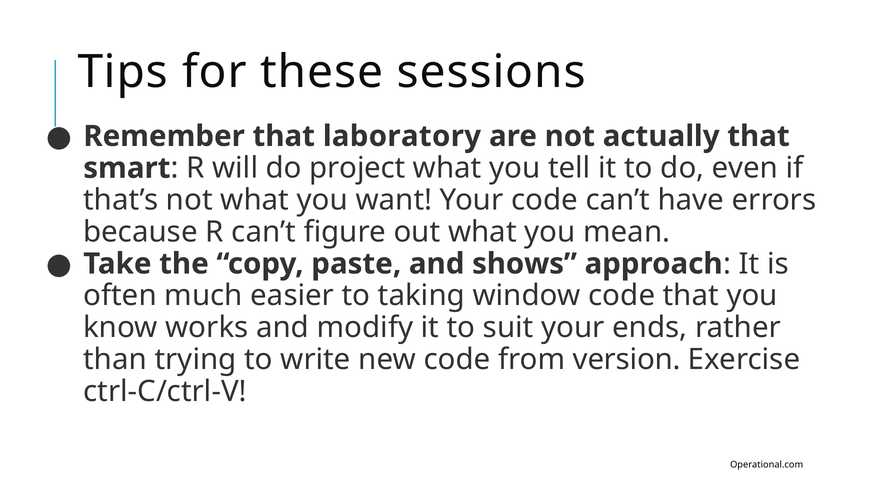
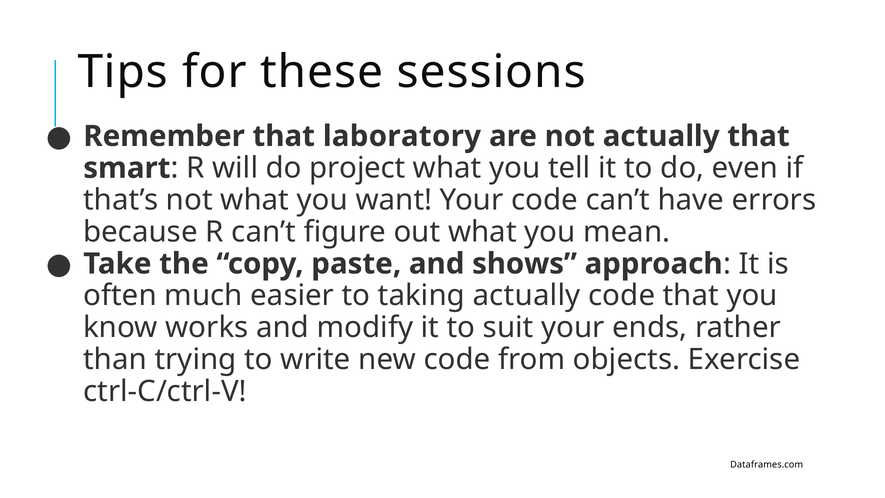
taking window: window -> actually (527, 296)
version: version -> objects (627, 359)
Operational.com: Operational.com -> Dataframes.com (767, 465)
